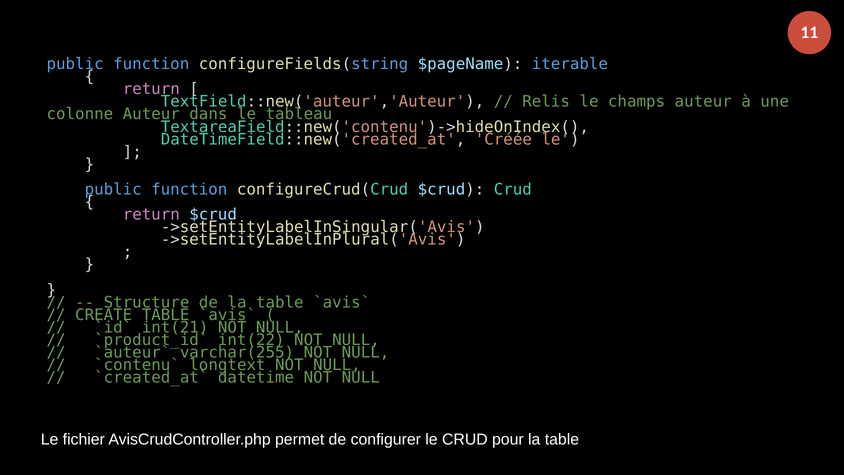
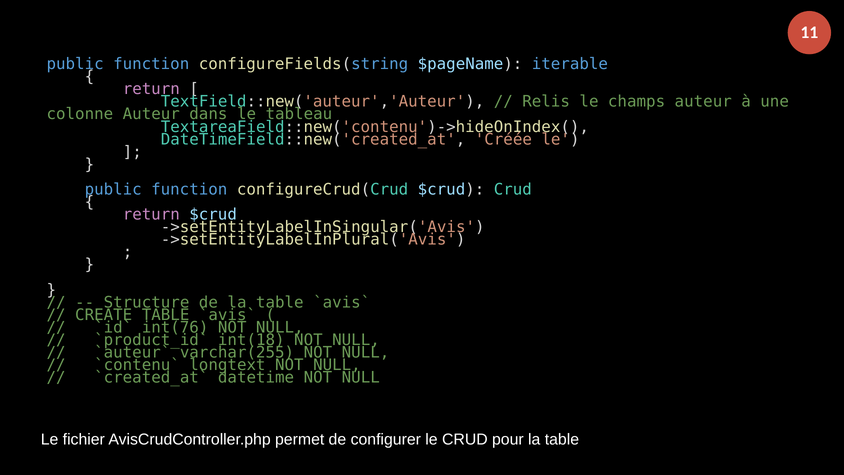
int(21: int(21 -> int(76 (175, 327)
int(22: int(22 -> int(18 (251, 340)
